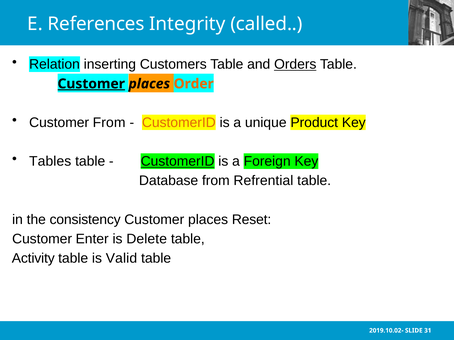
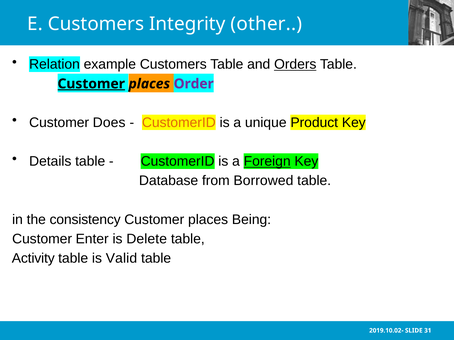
E References: References -> Customers (96, 24)
called: called -> other (266, 24)
inserting: inserting -> example (110, 65)
Order colour: orange -> purple (194, 84)
Customer From: From -> Does (109, 123)
Tables: Tables -> Details (50, 162)
CustomerID underline: present -> none (178, 162)
Foreign underline: none -> present (267, 162)
Refrential: Refrential -> Borrowed (263, 181)
Reset: Reset -> Being (251, 220)
